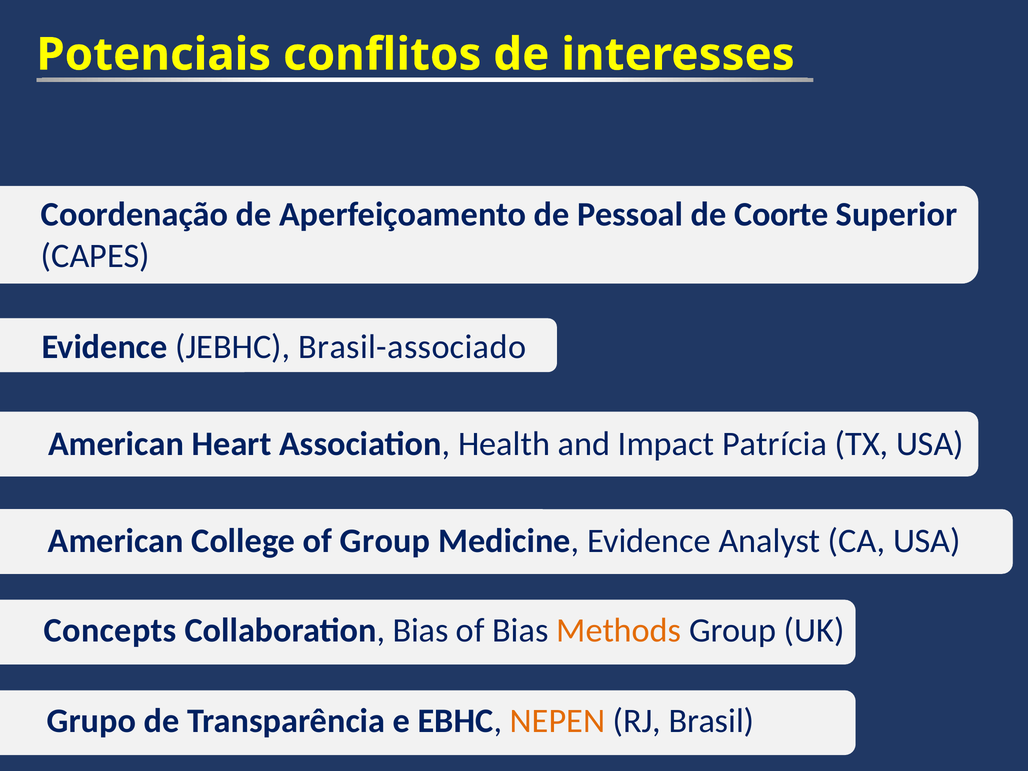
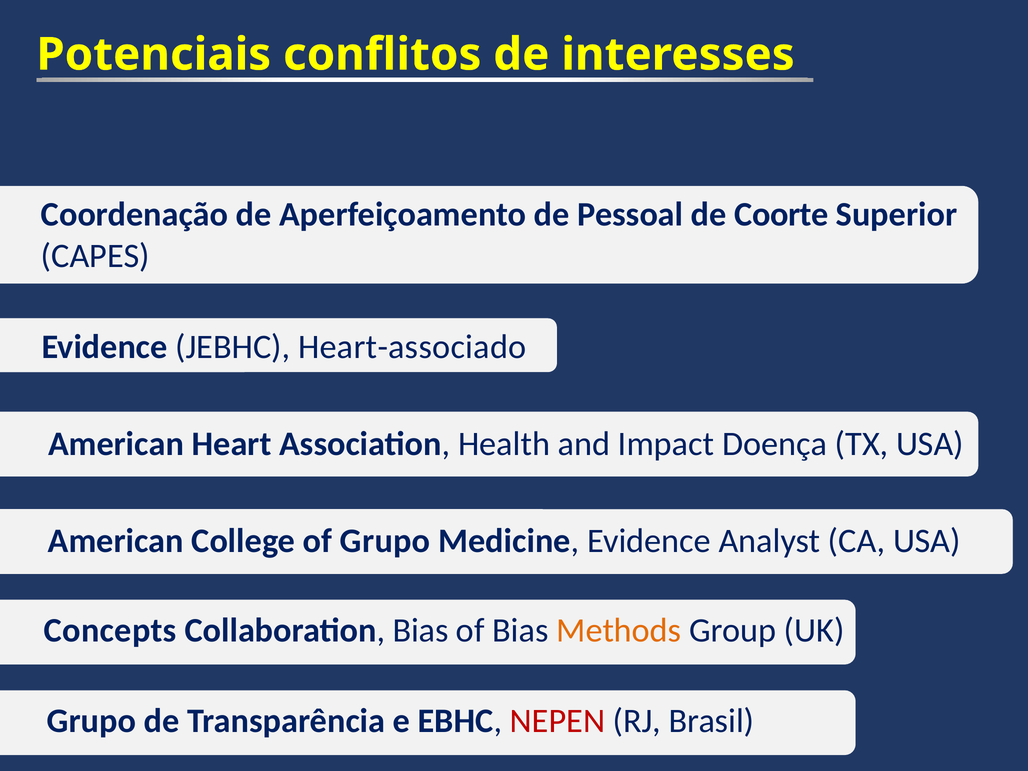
Brasil-associado: Brasil-associado -> Heart-associado (412, 347)
Patrícia: Patrícia -> Doença (775, 444)
of Group: Group -> Grupo (385, 541)
NEPEN colour: orange -> red (557, 721)
